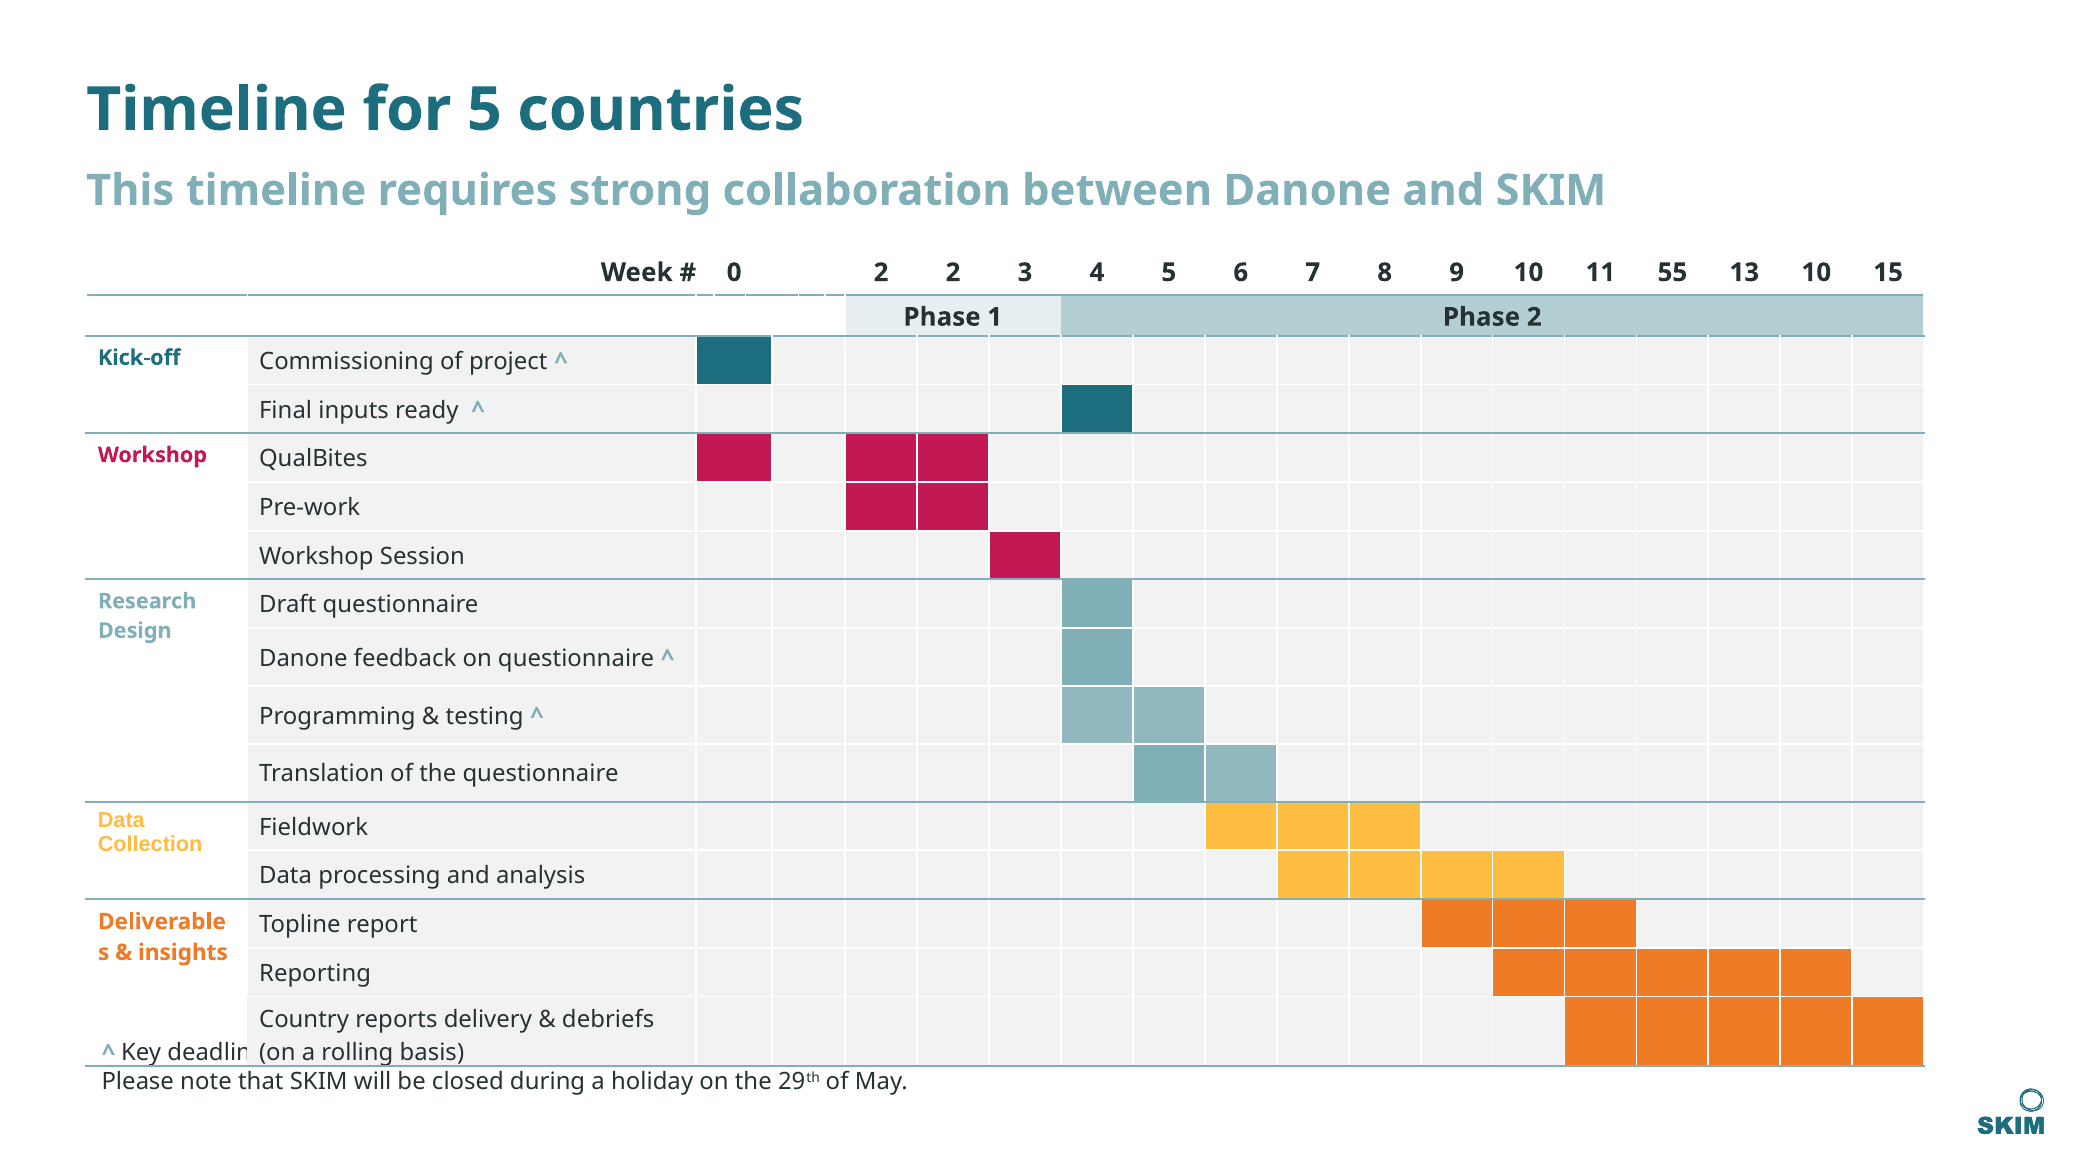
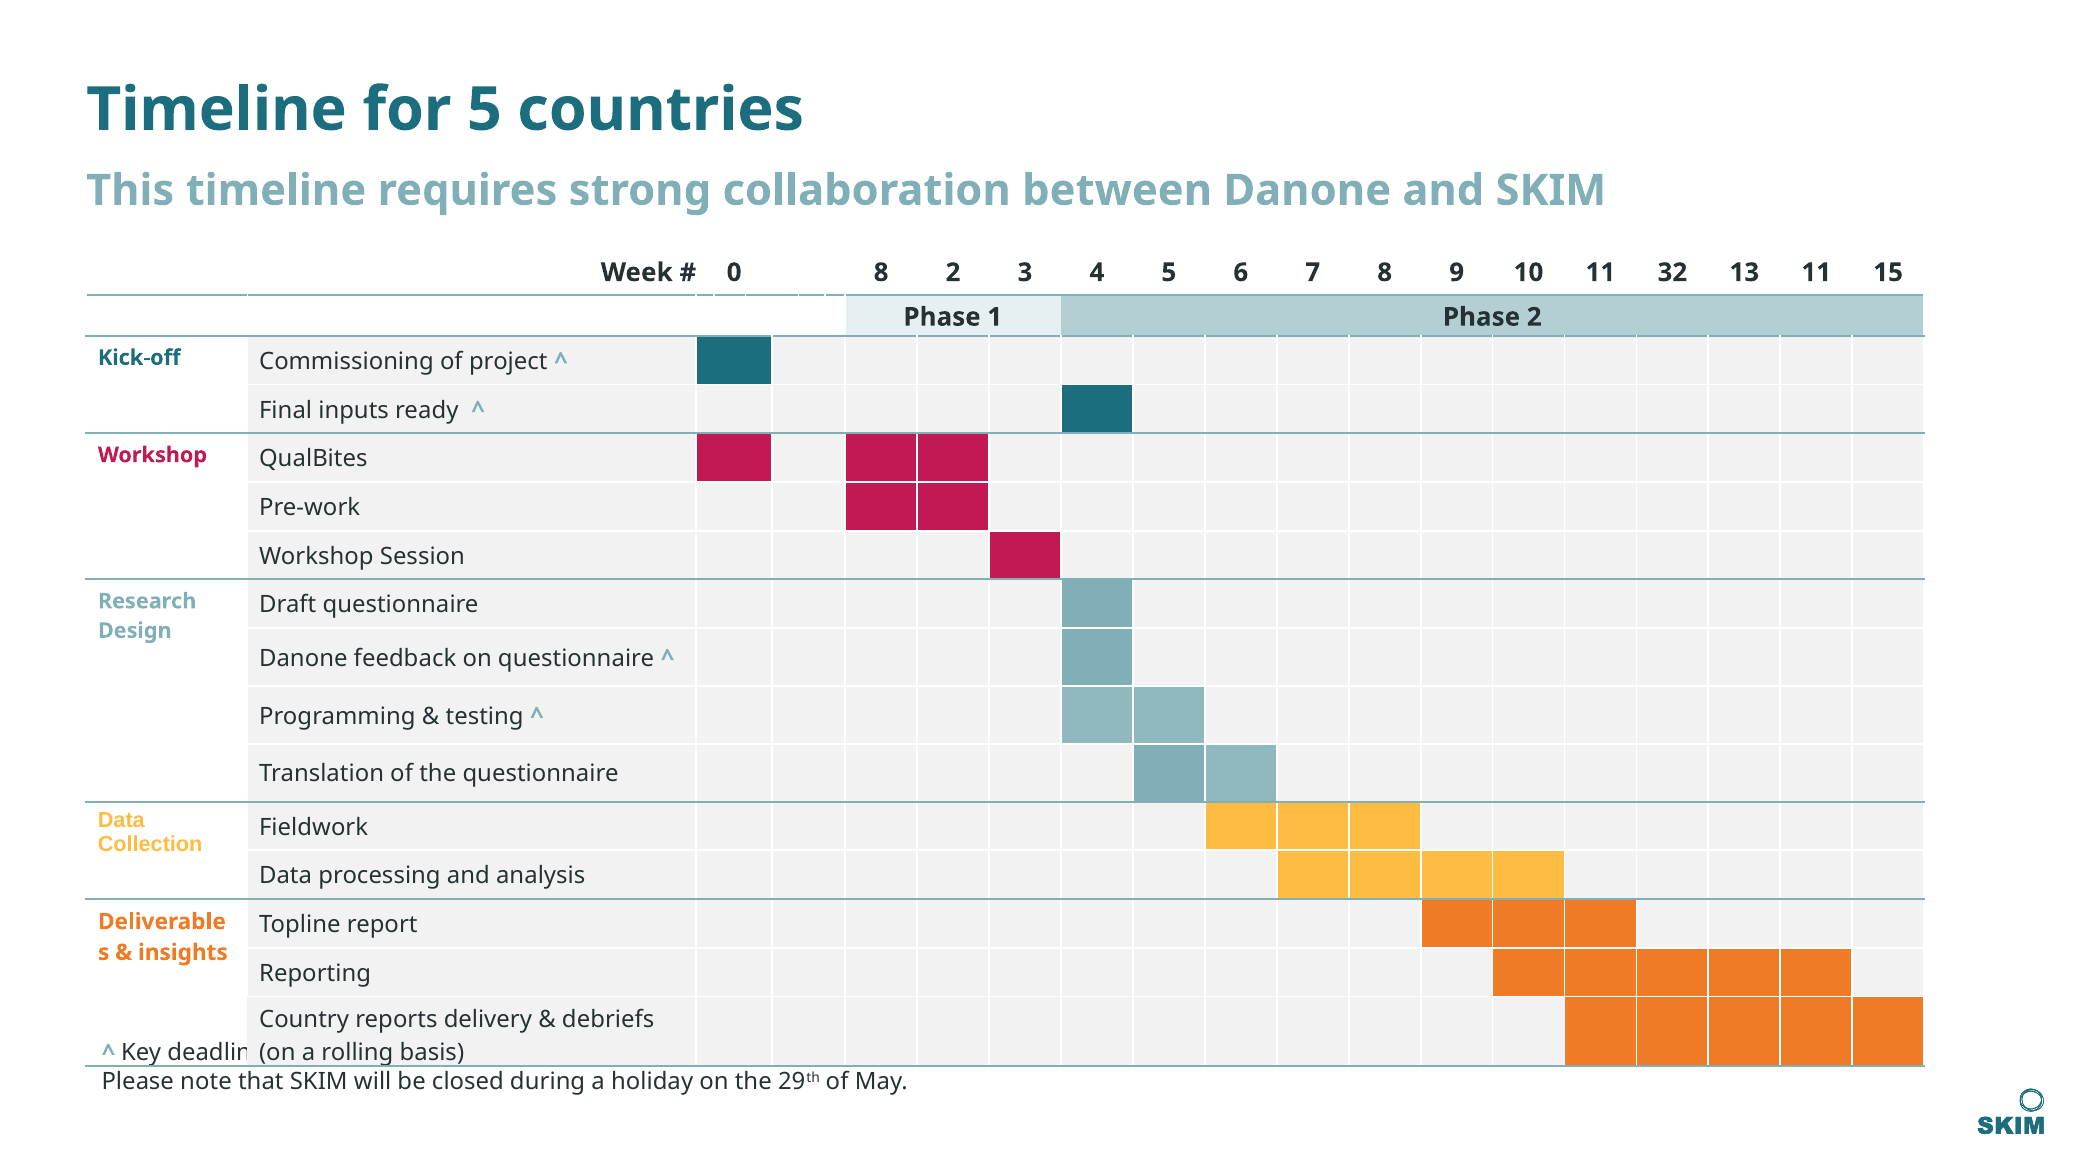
0 2: 2 -> 8 (881, 273)
55: 55 -> 32 (1672, 273)
13 10: 10 -> 11 (1816, 273)
